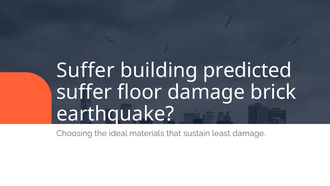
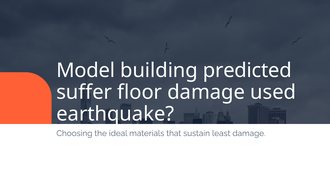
Suffer: Suffer -> Model (86, 70)
brick: brick -> used (273, 92)
